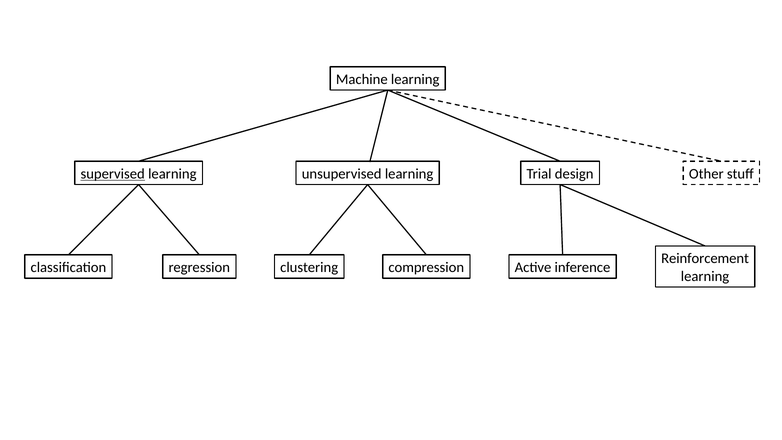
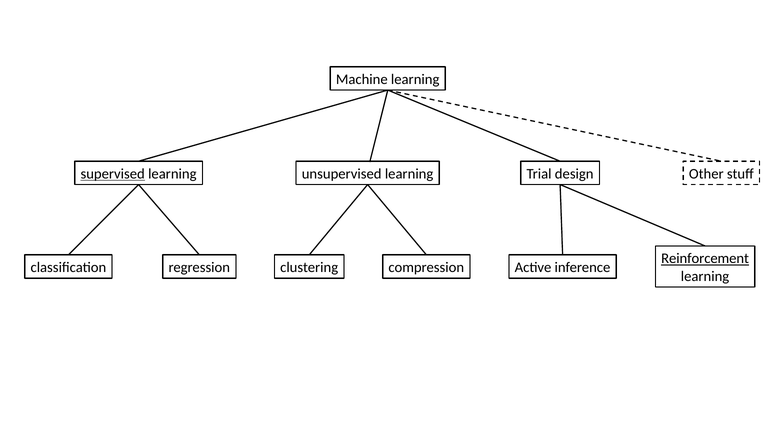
Reinforcement underline: none -> present (705, 259)
